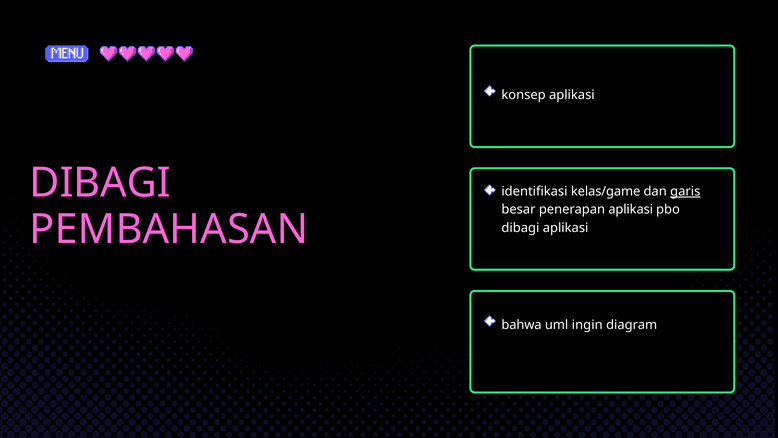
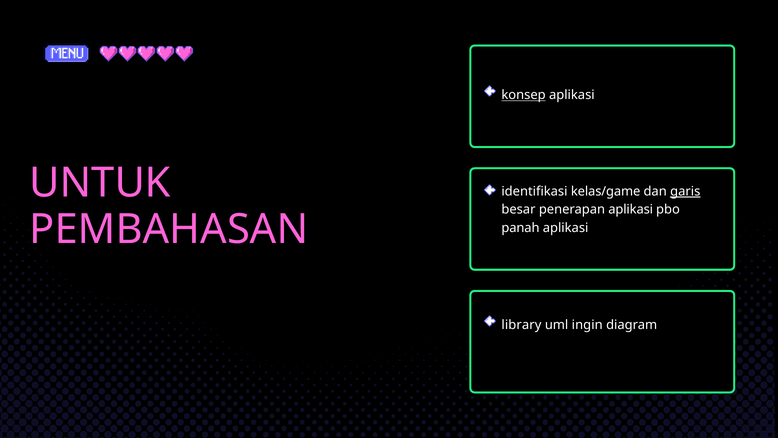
konsep underline: none -> present (524, 95)
DIBAGI: DIBAGI -> UNTUK (100, 183)
dibagi: dibagi -> panah (520, 228)
bahwa: bahwa -> library (521, 325)
